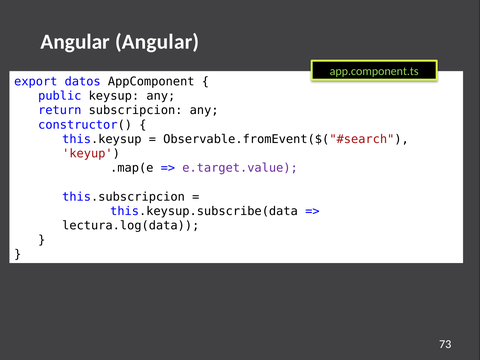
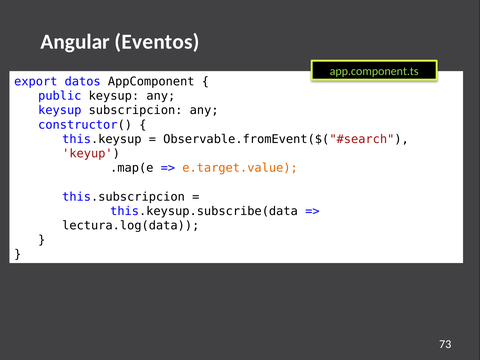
Angular Angular: Angular -> Eventos (157, 42)
return: return -> keysup (60, 110)
e.target.value colour: purple -> orange (240, 168)
